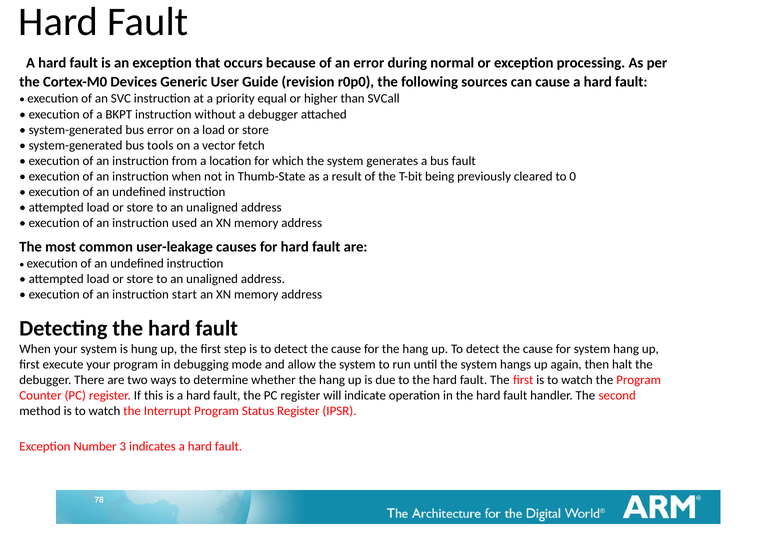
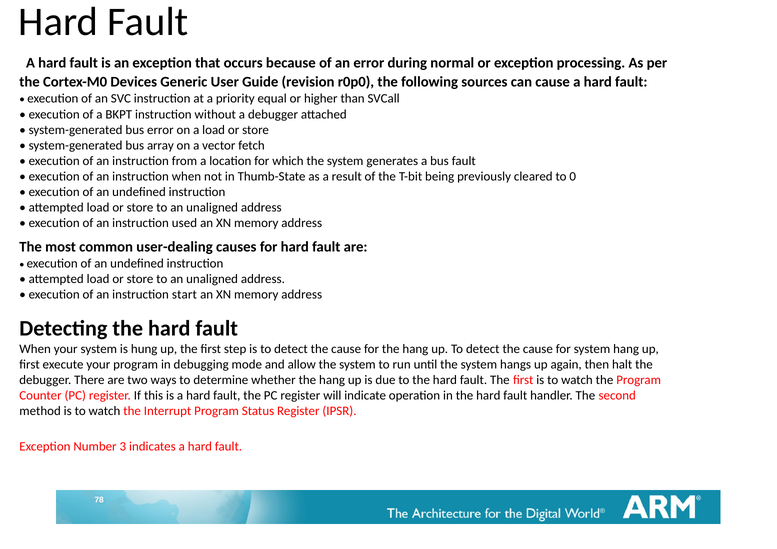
tools: tools -> array (160, 145)
user-leakage: user-leakage -> user-dealing (175, 247)
